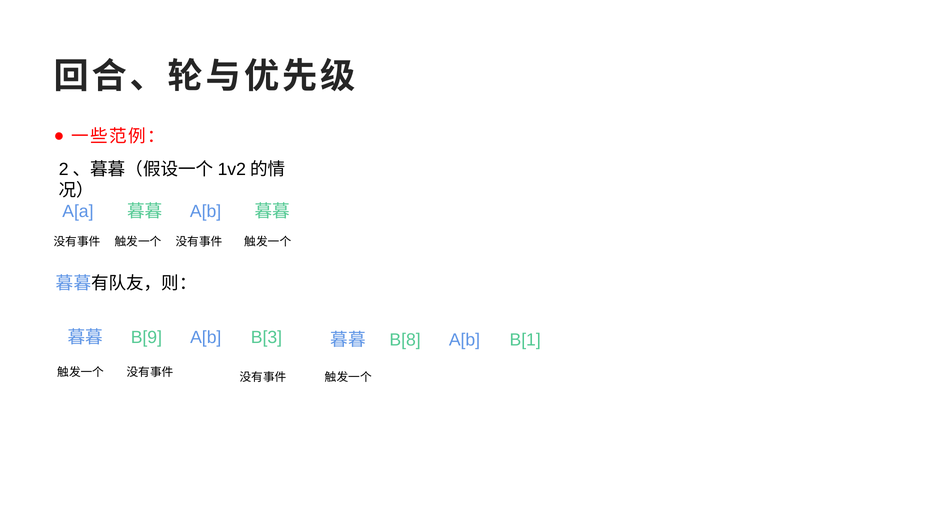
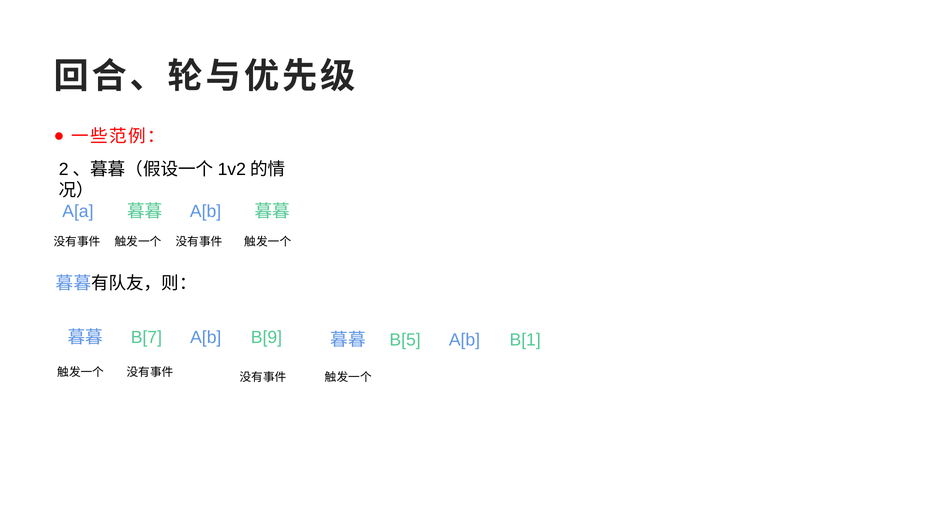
B[9: B[9 -> B[7 (146, 337)
B[3: B[3 -> B[9 (266, 337)
B[8: B[8 -> B[5 (405, 340)
